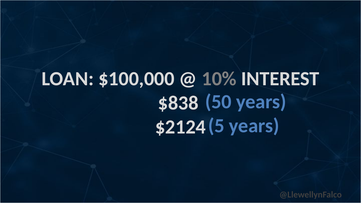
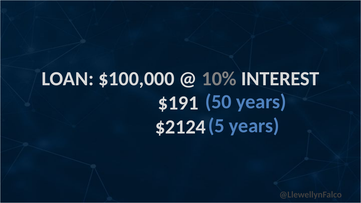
$838: $838 -> $191 (178, 103)
